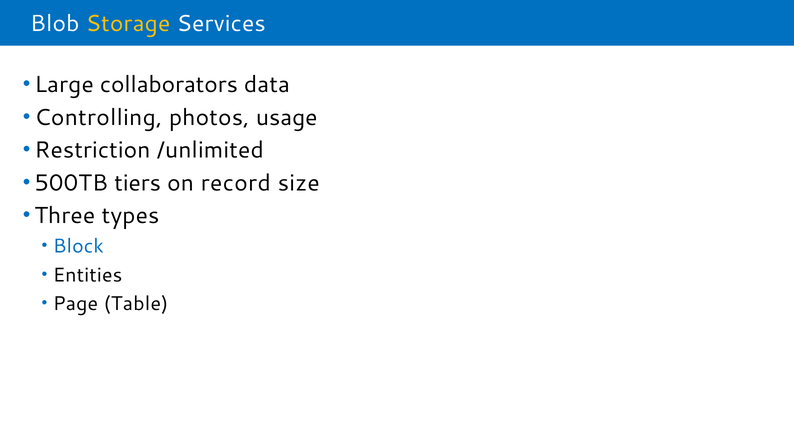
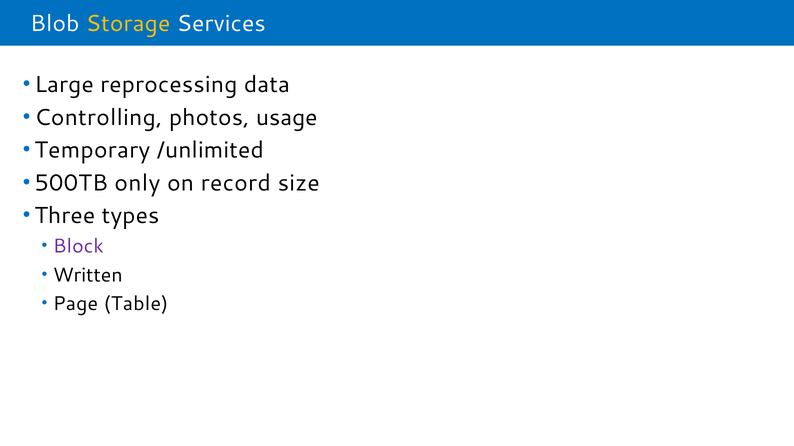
collaborators: collaborators -> reprocessing (169, 85)
Restriction: Restriction -> Temporary (92, 150)
tiers: tiers -> only (137, 183)
Block colour: blue -> purple (78, 247)
Entities: Entities -> Written (88, 275)
